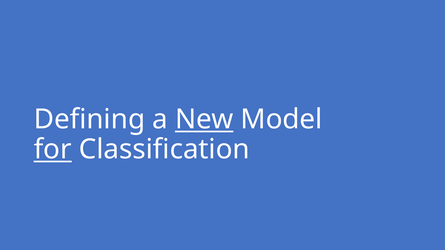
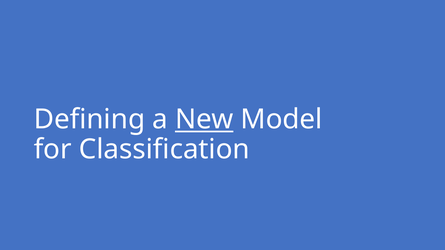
for underline: present -> none (53, 150)
